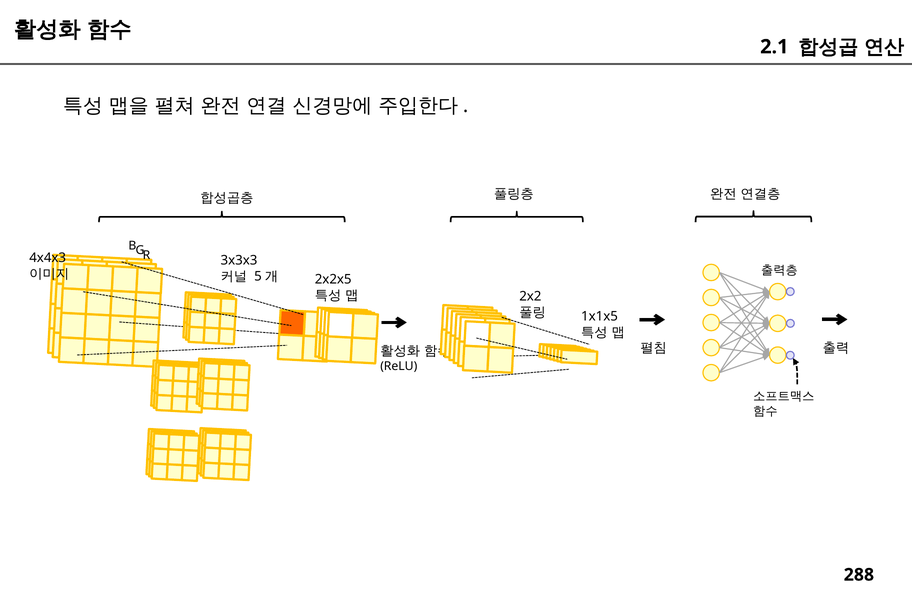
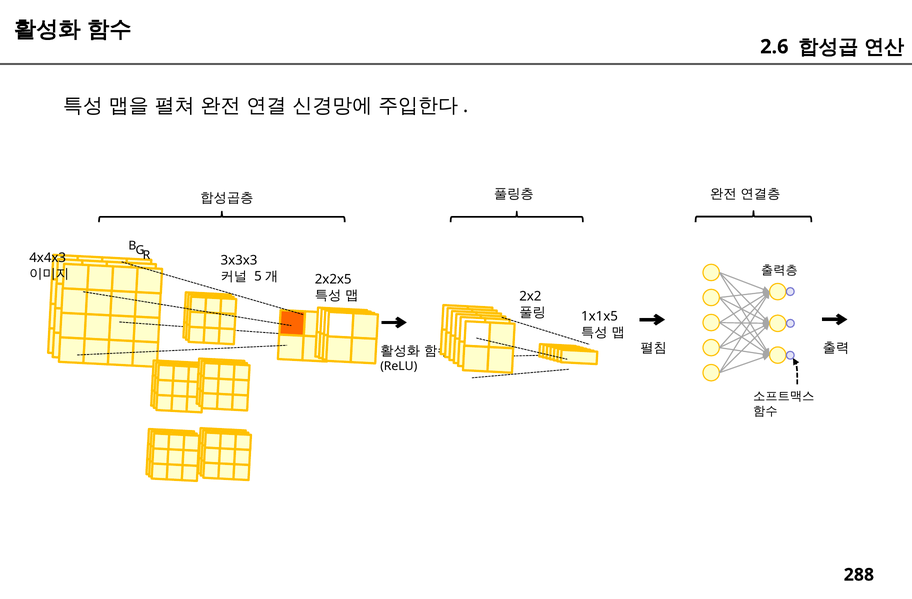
2.1: 2.1 -> 2.6 (774, 47)
